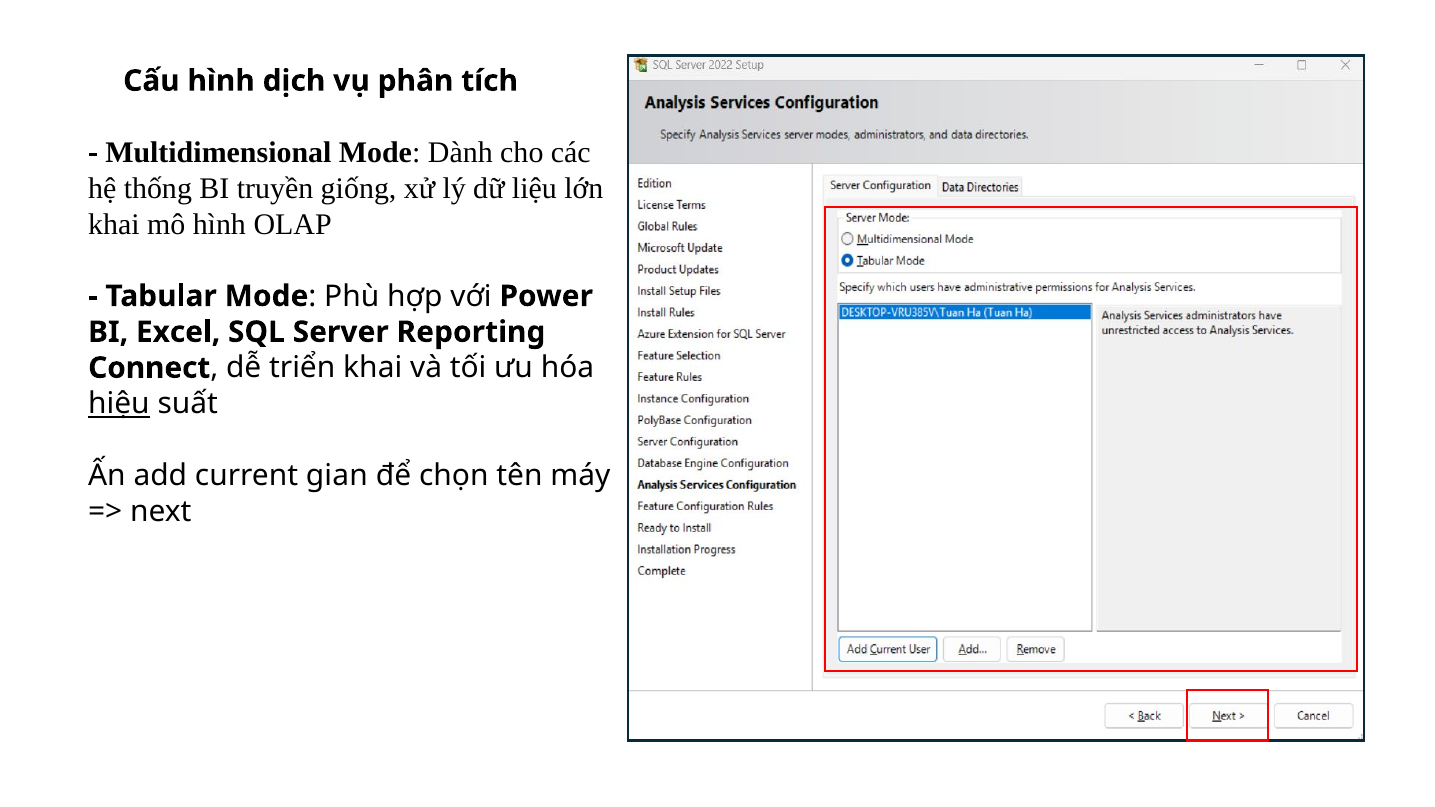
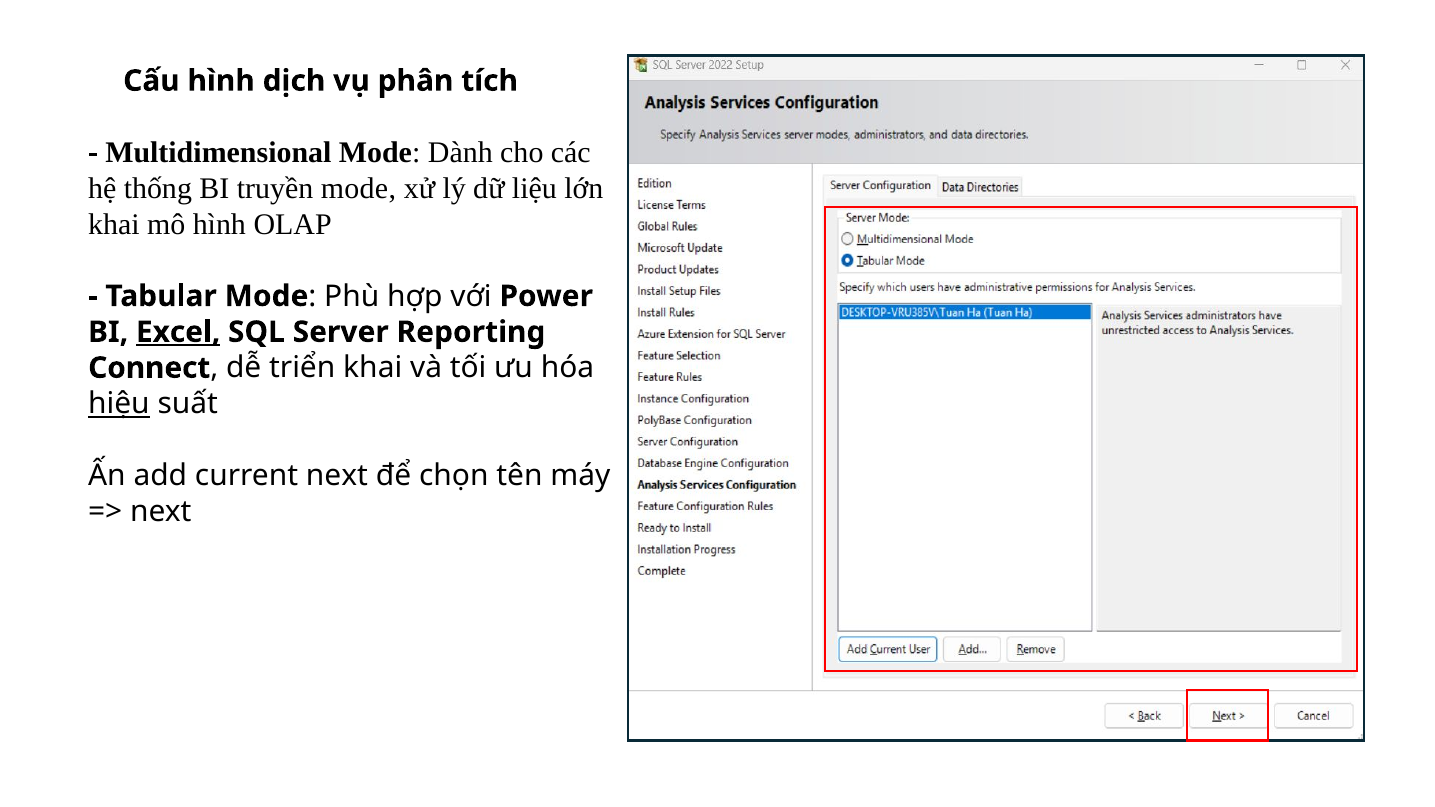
truyền giống: giống -> mode (358, 189)
Excel underline: none -> present (178, 332)
current gian: gian -> next (337, 476)
